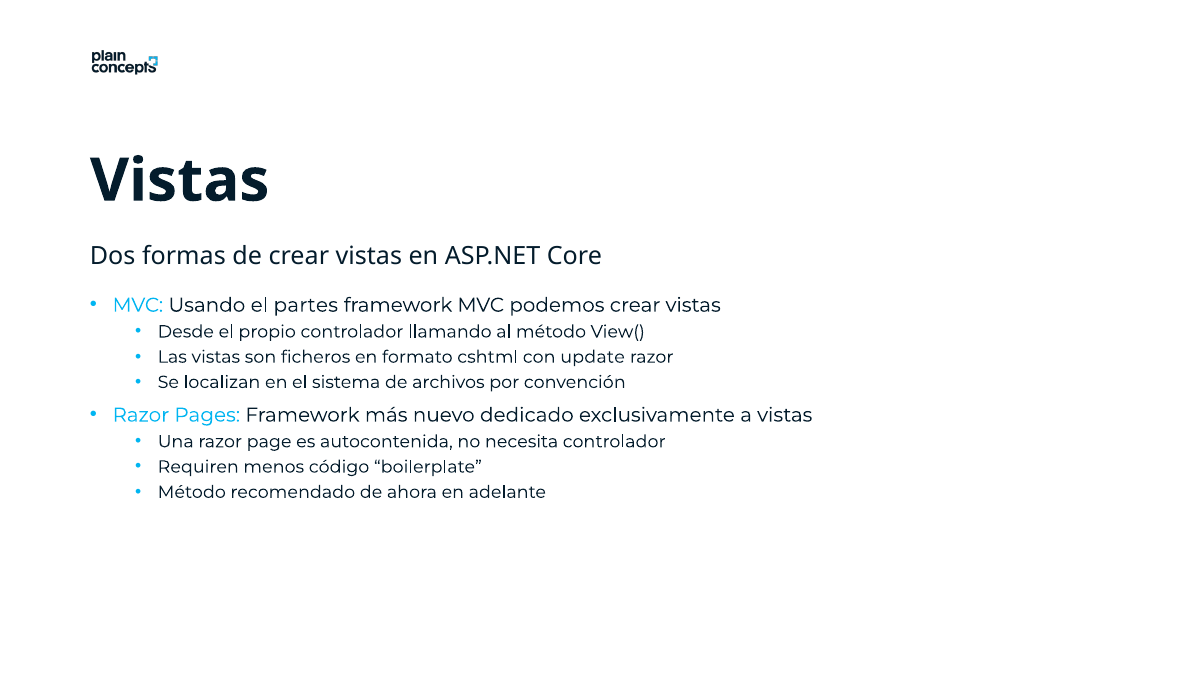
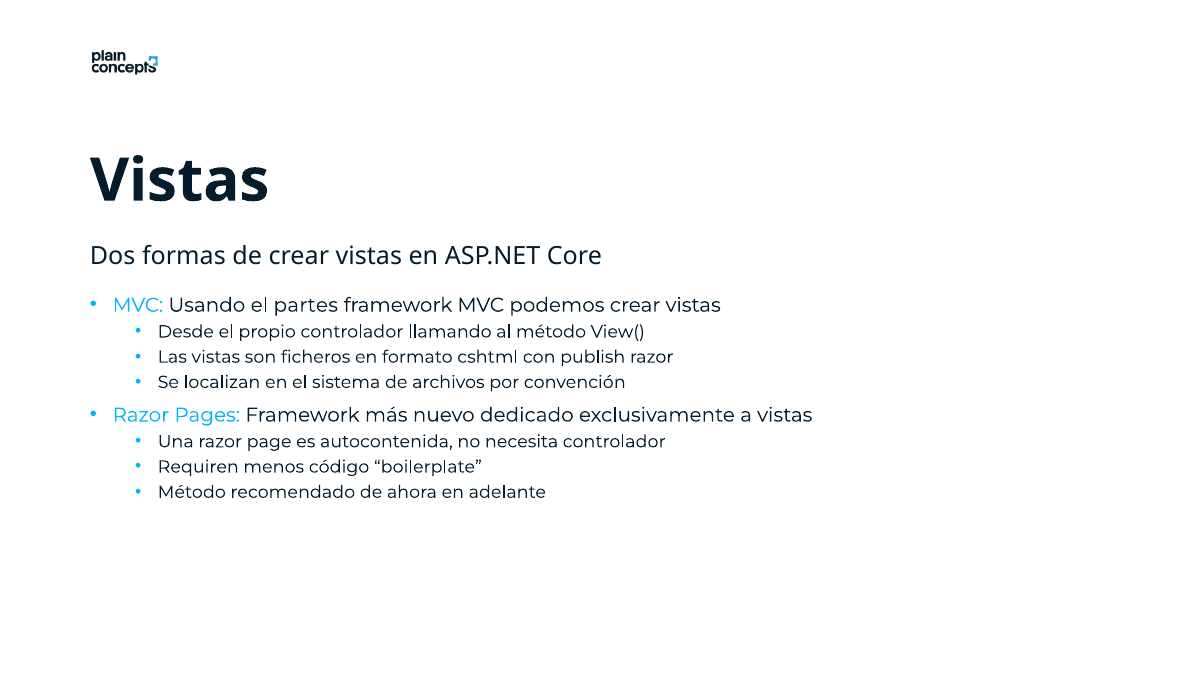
update: update -> publish (593, 357)
